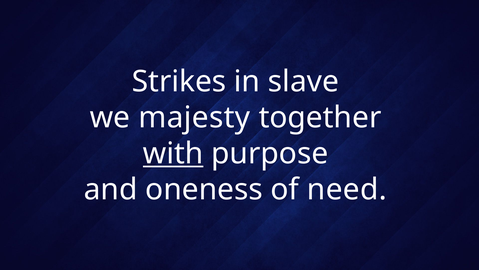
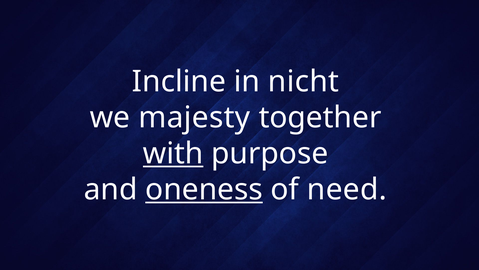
Strikes: Strikes -> Incline (179, 81)
slave: slave -> nicht (303, 81)
oneness underline: none -> present (204, 189)
